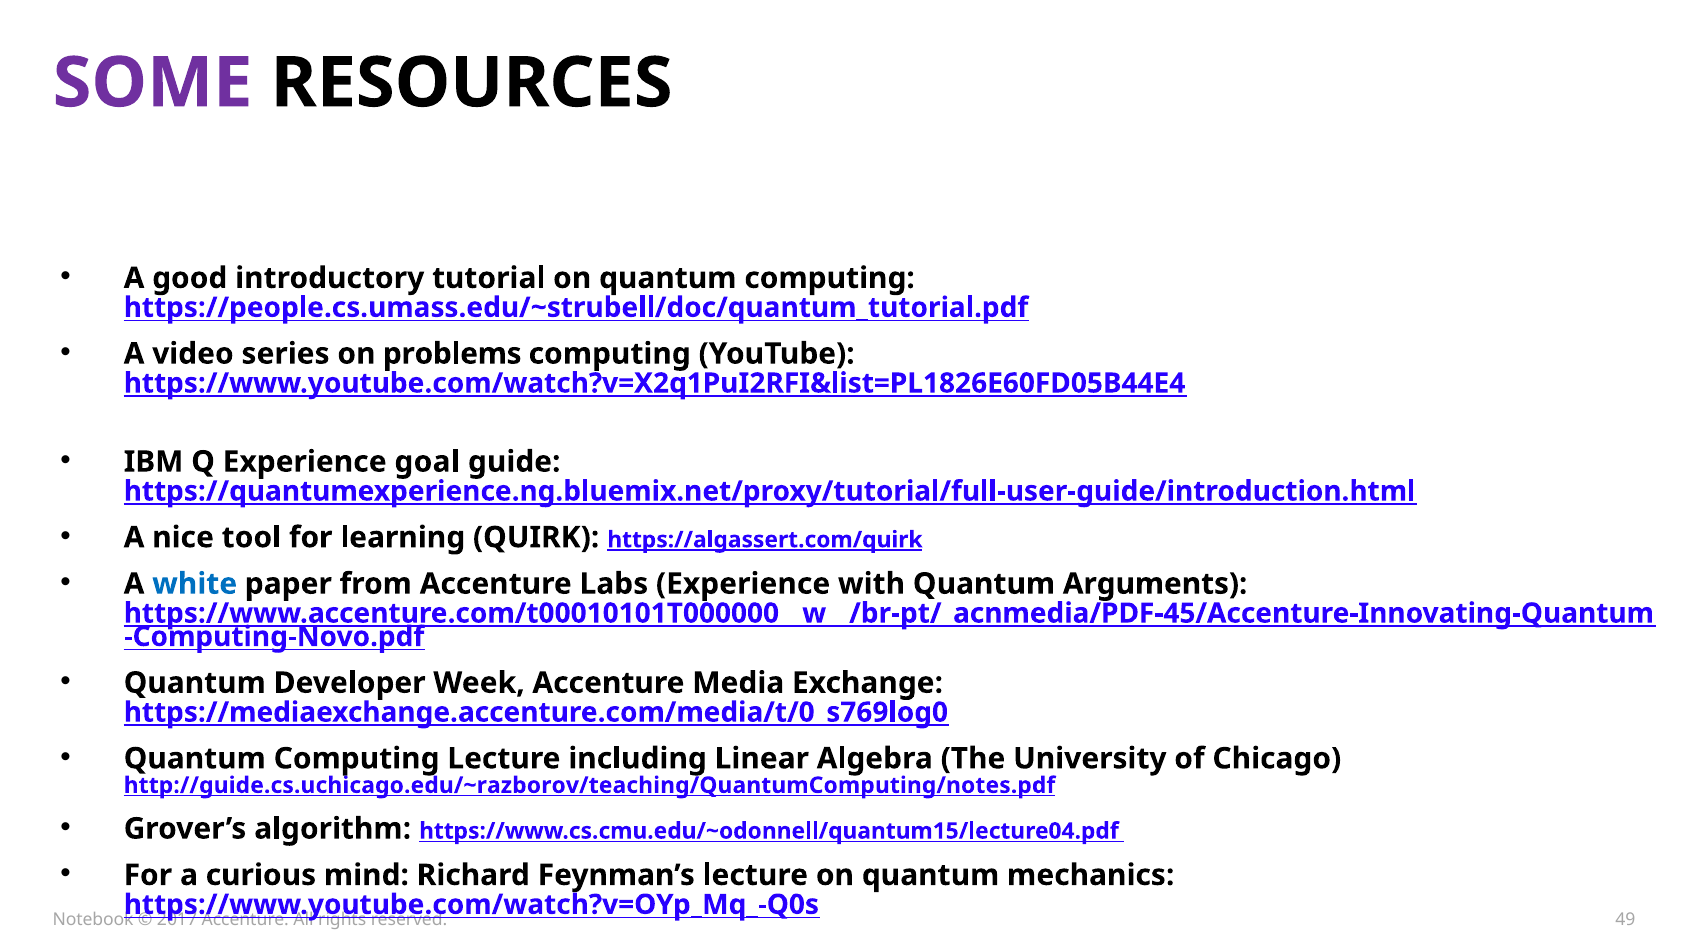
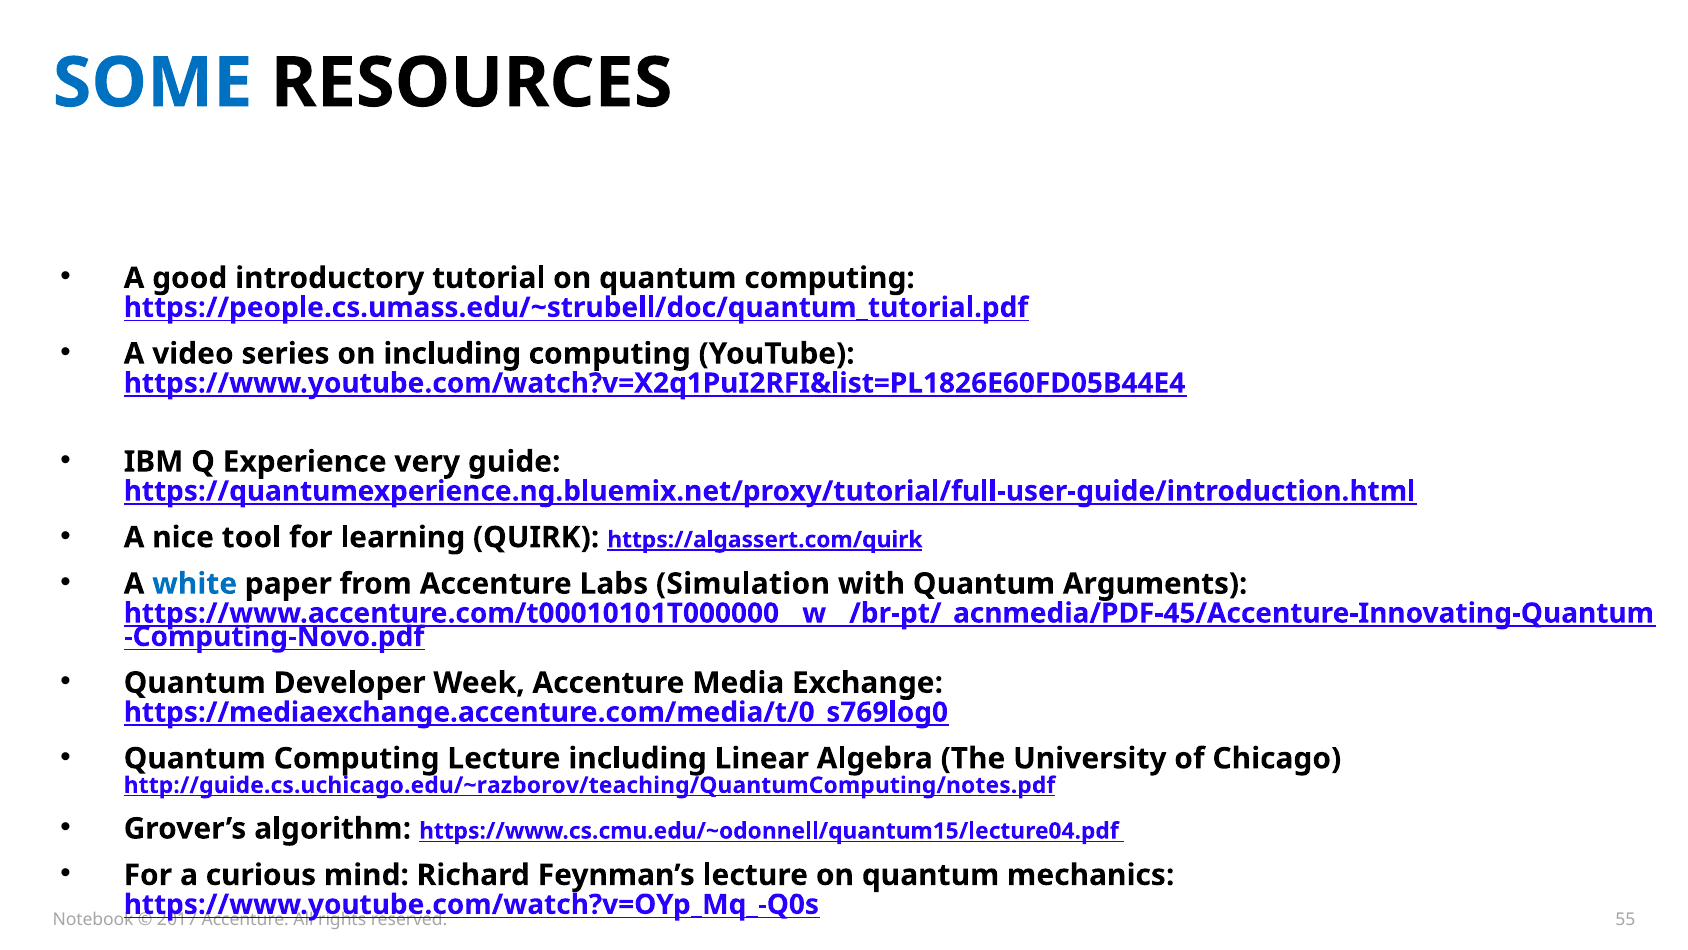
SOME colour: purple -> blue (153, 83)
on problems: problems -> including (452, 354)
goal: goal -> very (427, 462)
Labs Experience: Experience -> Simulation (743, 584)
49: 49 -> 55 (1625, 919)
